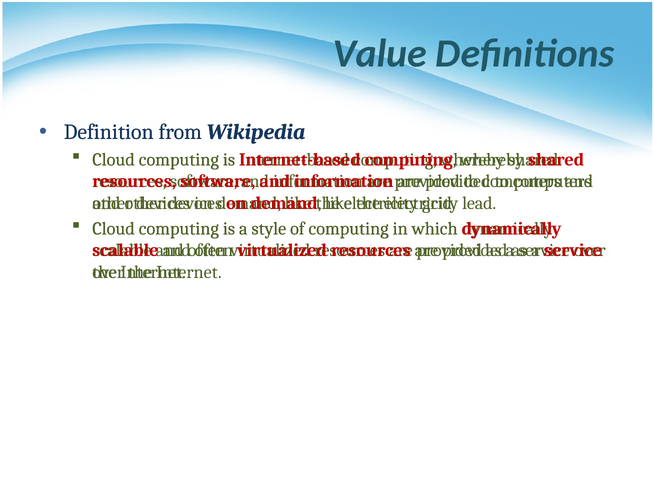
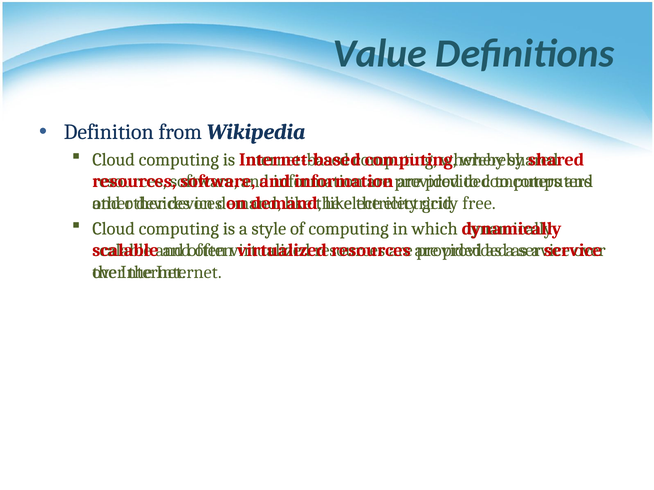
lead: lead -> free (479, 203)
